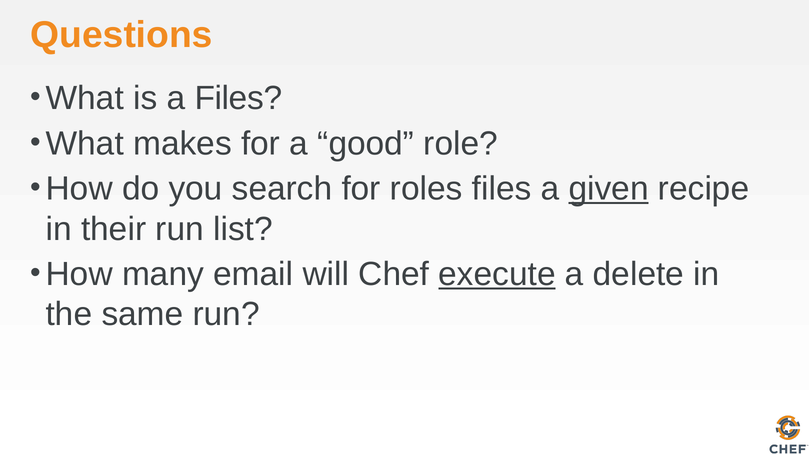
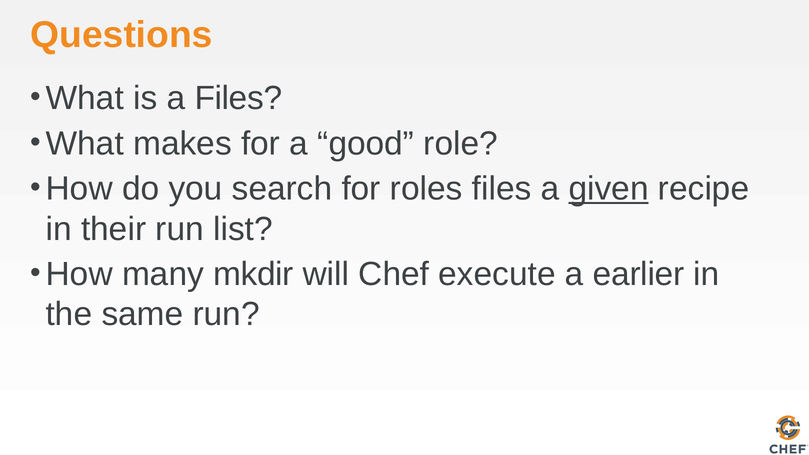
email: email -> mkdir (253, 274)
execute underline: present -> none (497, 274)
delete: delete -> earlier (639, 274)
